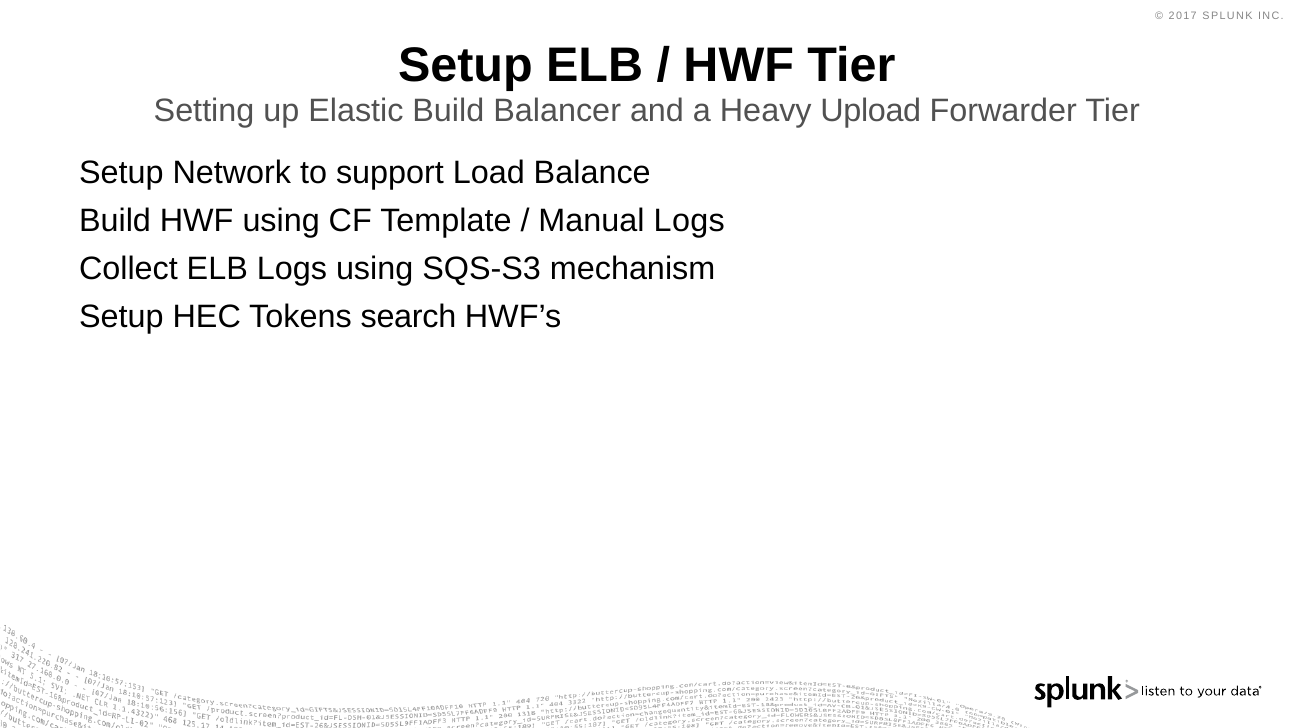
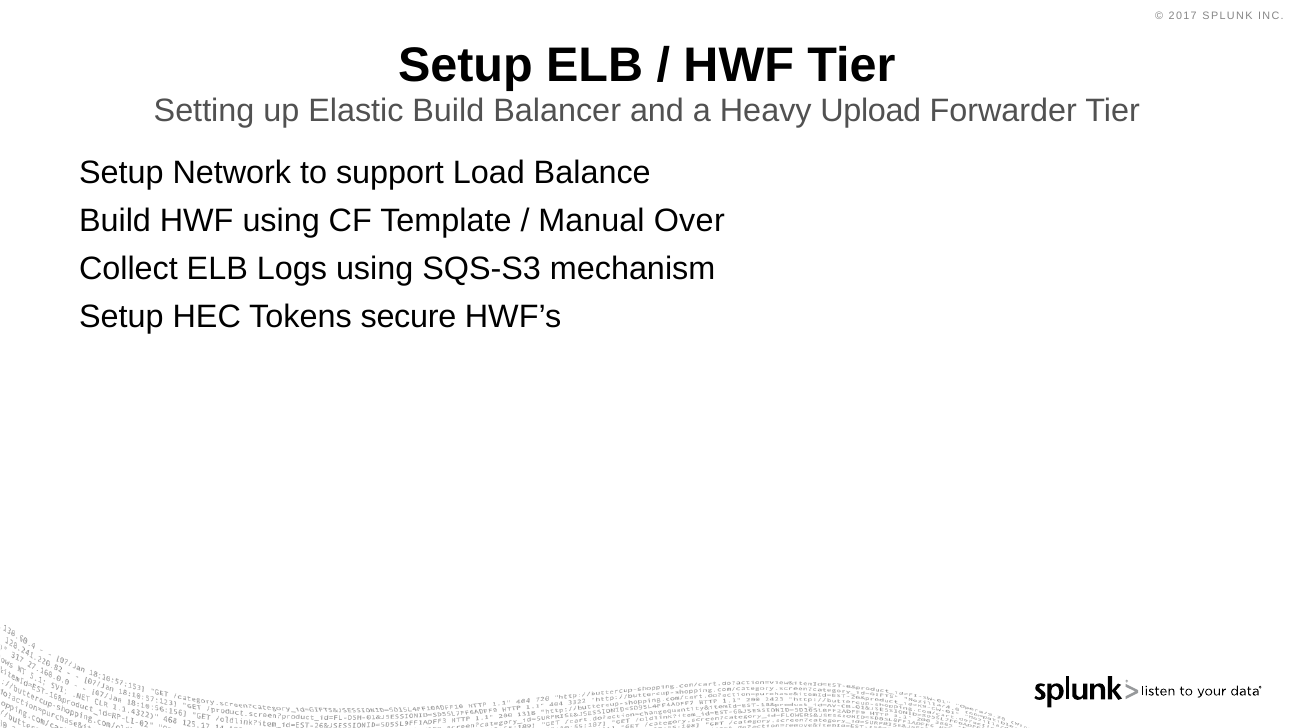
Manual Logs: Logs -> Over (689, 221)
search: search -> secure (408, 317)
